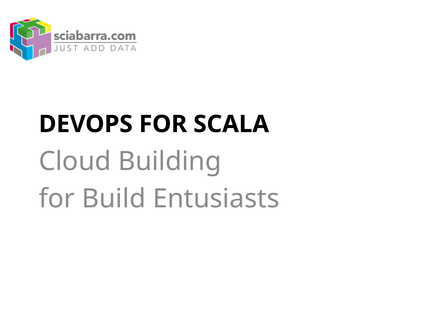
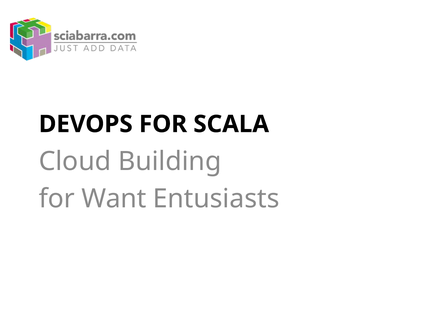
Build: Build -> Want (114, 199)
